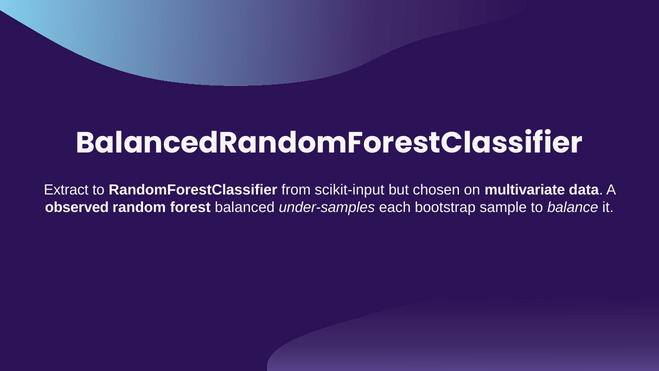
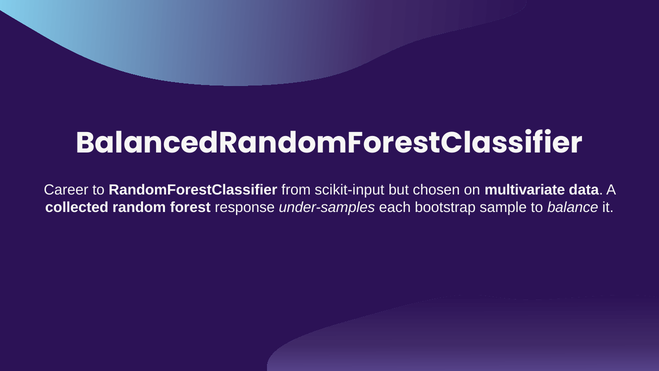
Extract: Extract -> Career (66, 190)
observed: observed -> collected (77, 207)
balanced: balanced -> response (245, 207)
